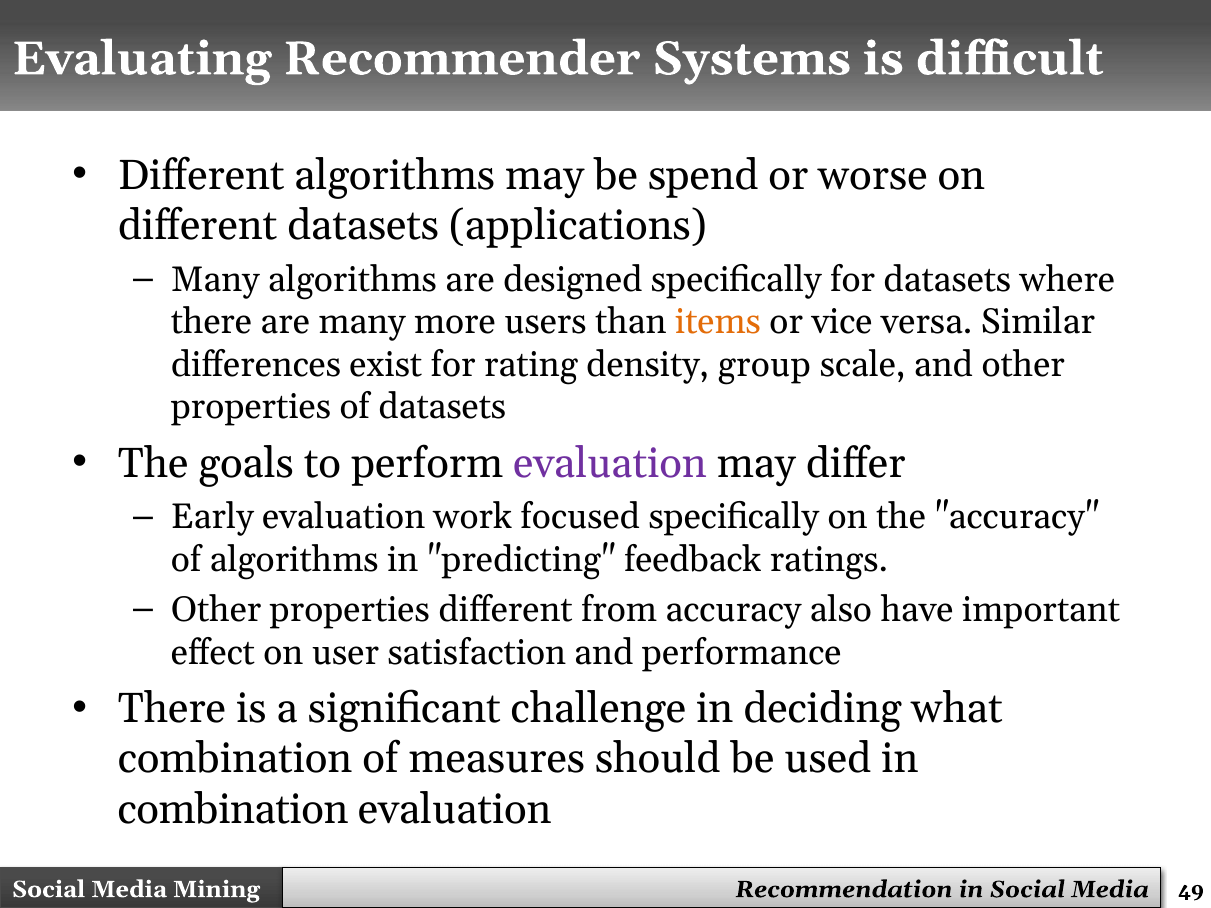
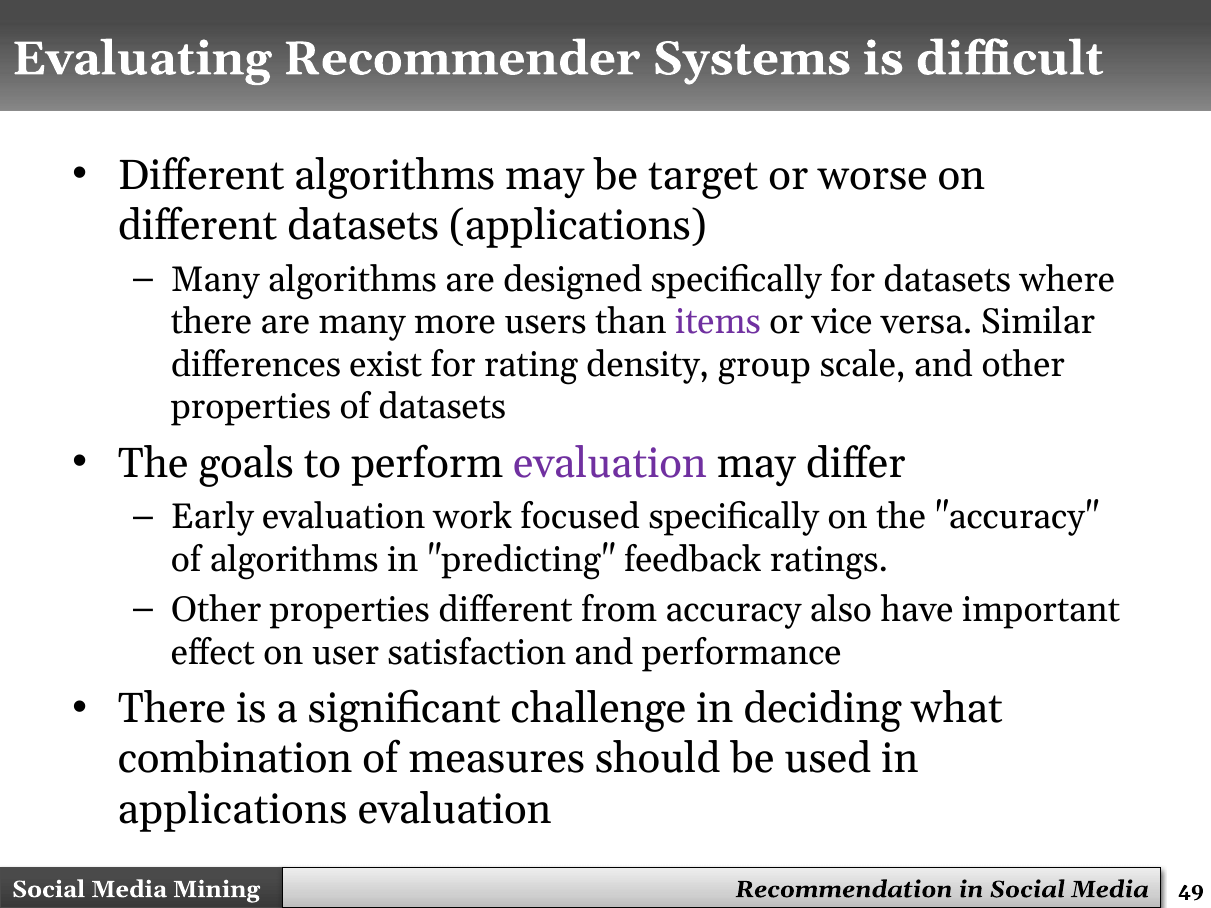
spend: spend -> target (703, 175)
items colour: orange -> purple (718, 322)
combination: combination -> applications (233, 810)
